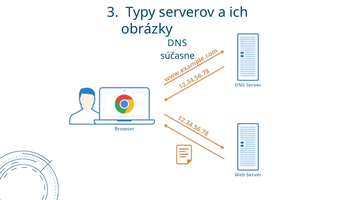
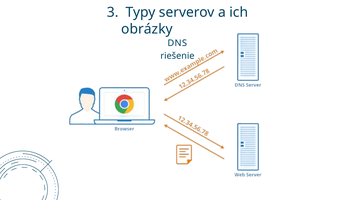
súčasne: súčasne -> riešenie (177, 56)
